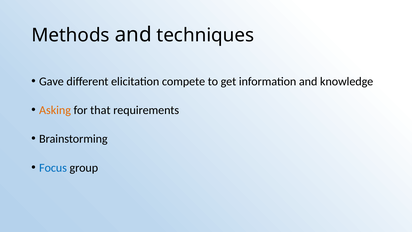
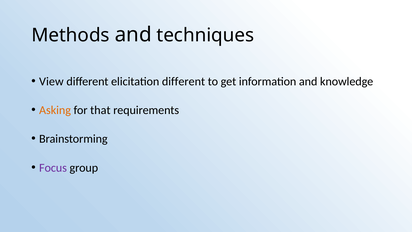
Gave: Gave -> View (51, 81)
elicitation compete: compete -> different (183, 81)
Focus colour: blue -> purple (53, 168)
